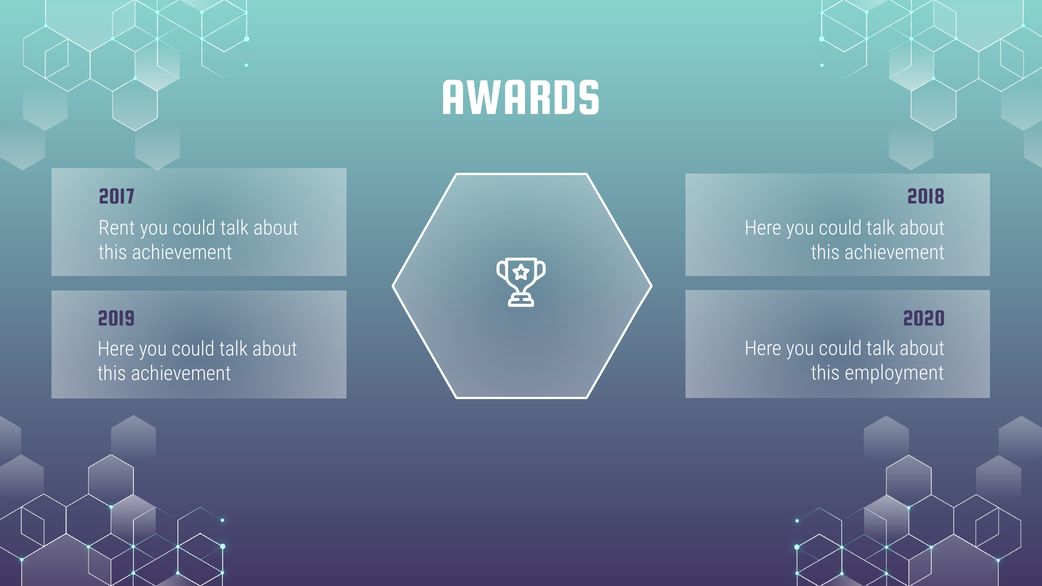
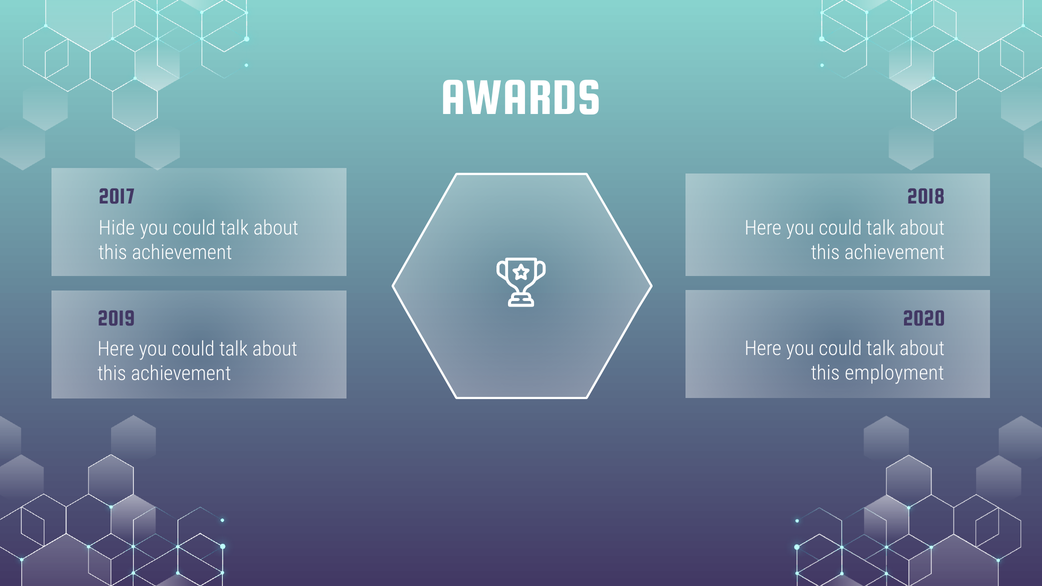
Rent: Rent -> Hide (117, 228)
